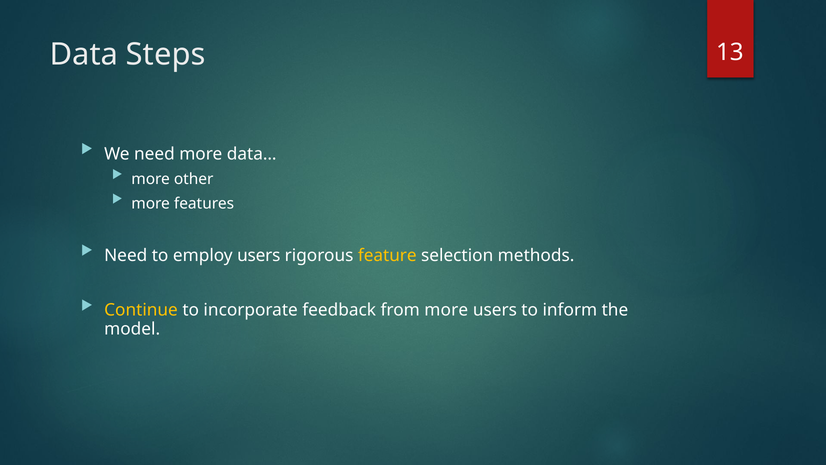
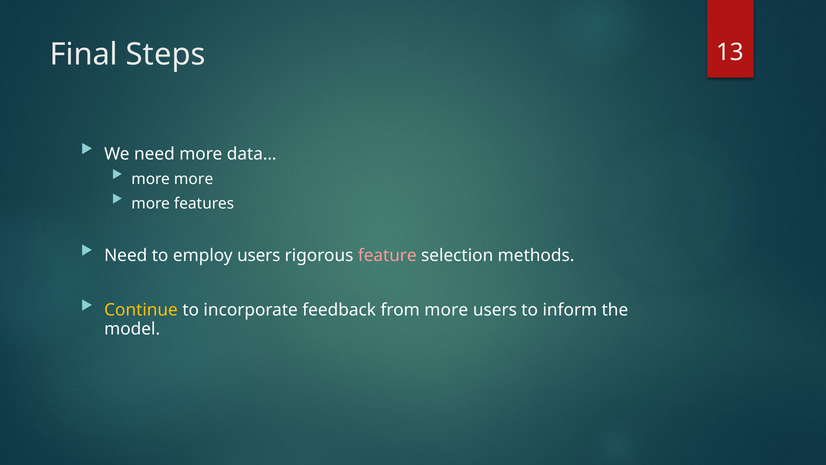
Data: Data -> Final (84, 55)
more other: other -> more (194, 179)
feature colour: yellow -> pink (387, 255)
